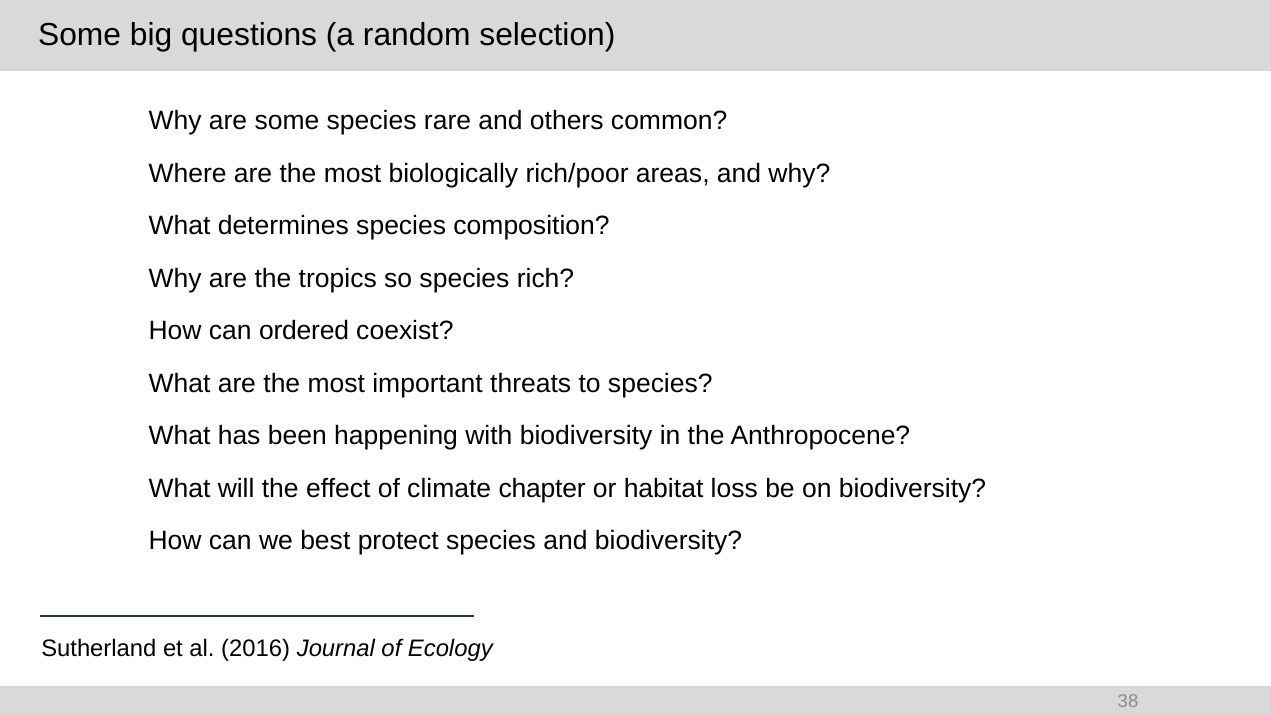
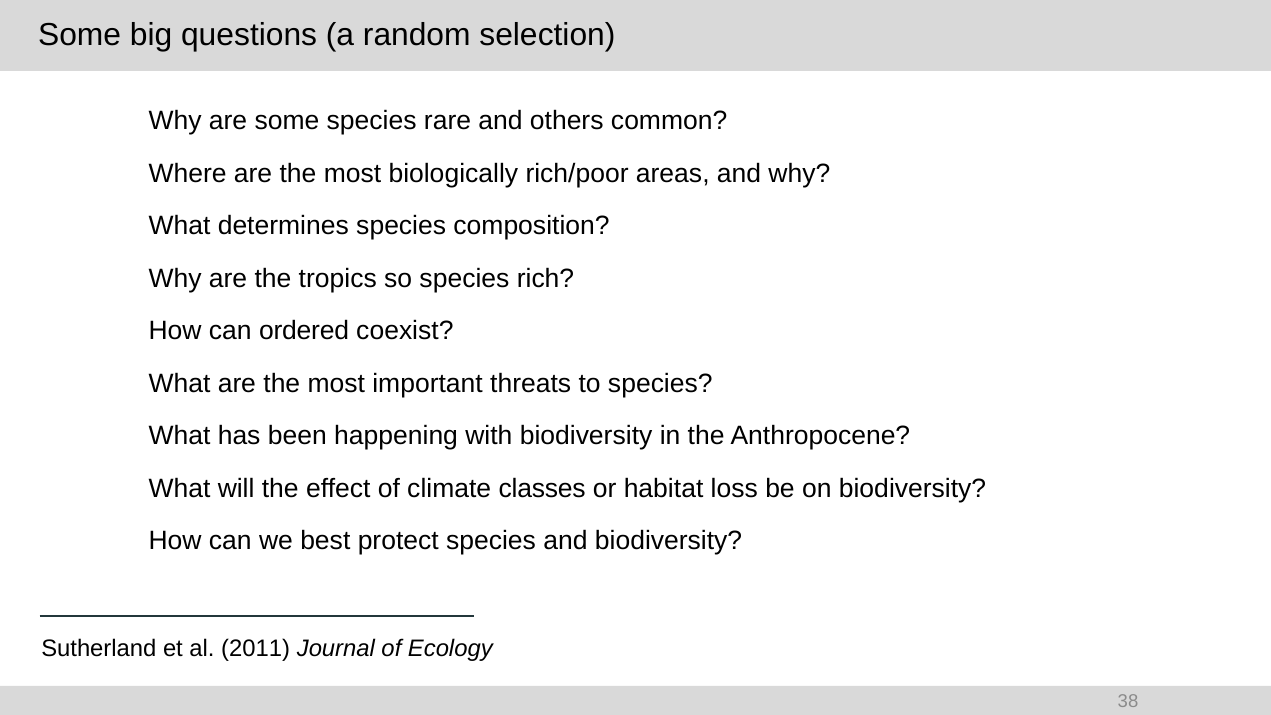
chapter: chapter -> classes (542, 488)
2016: 2016 -> 2011 (256, 648)
